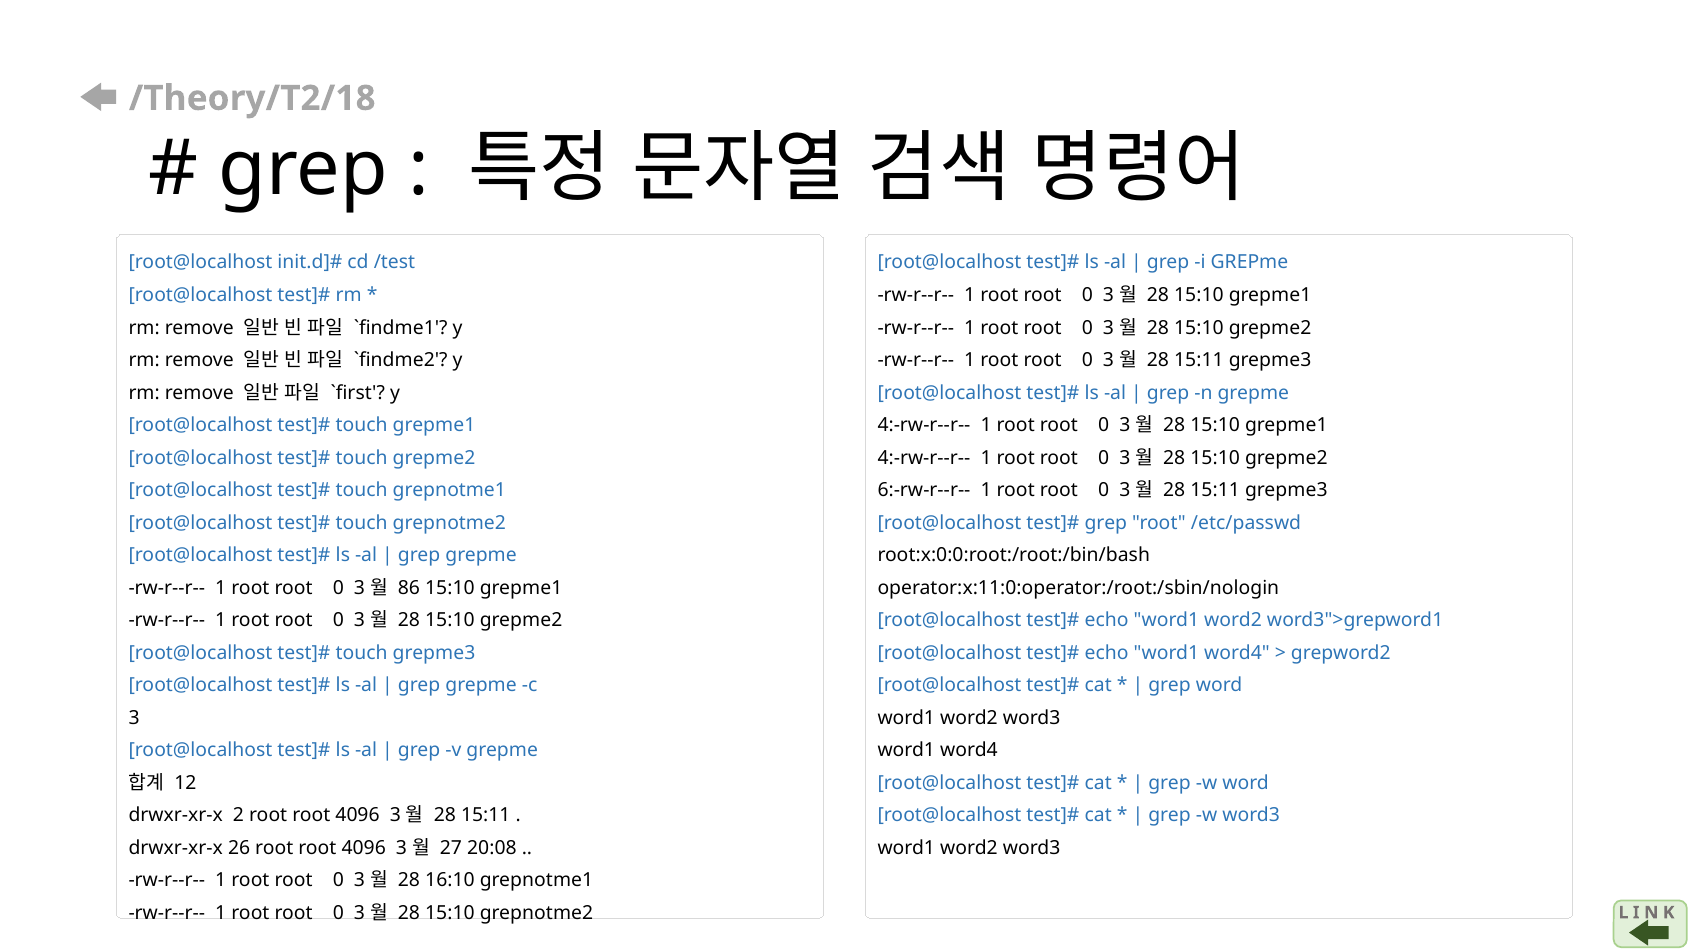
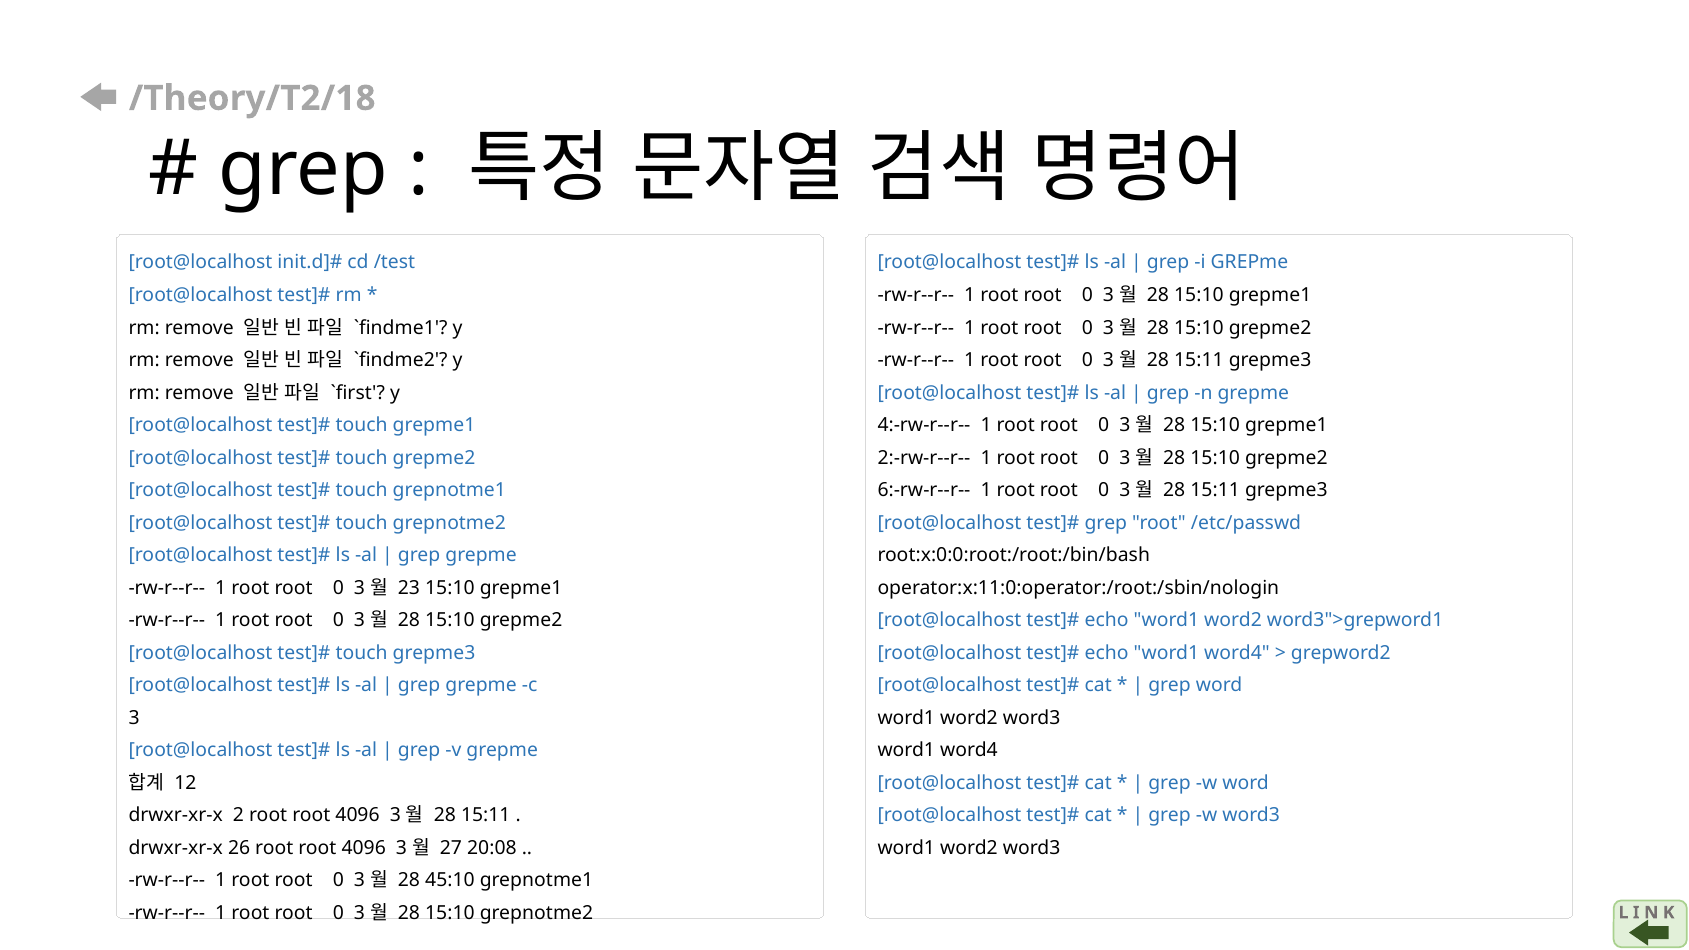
4:-rw-r--r--: 4:-rw-r--r-- -> 2:-rw-r--r-- (924, 458)
86: 86 -> 23 (409, 588)
16:10: 16:10 -> 45:10 (450, 880)
